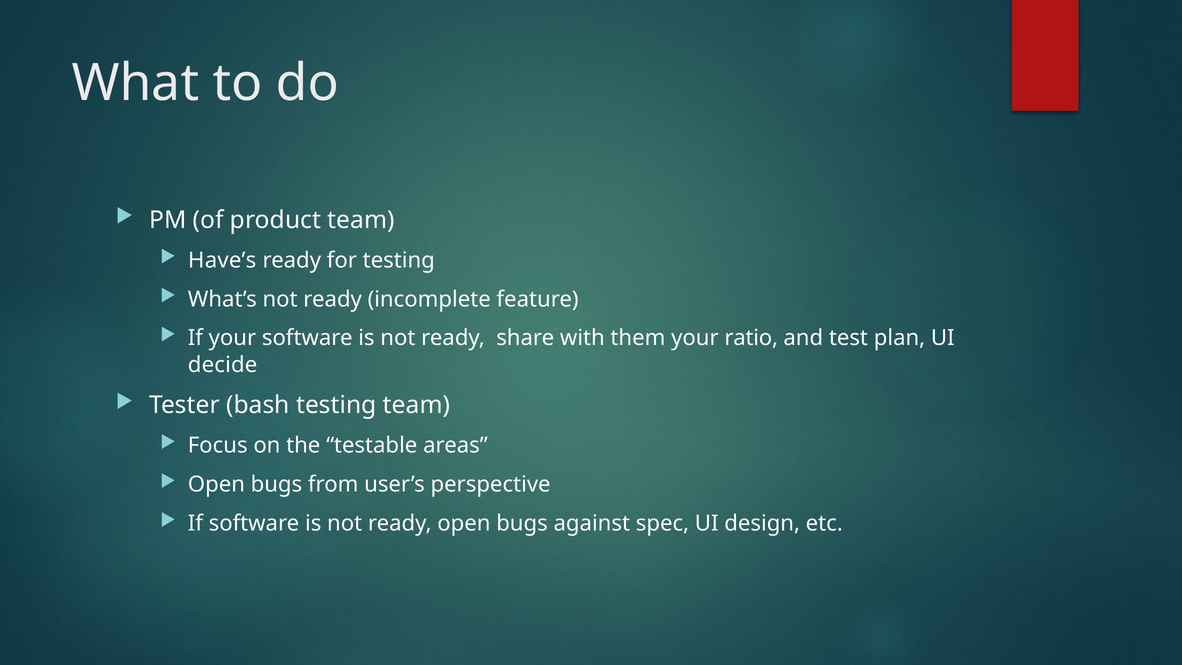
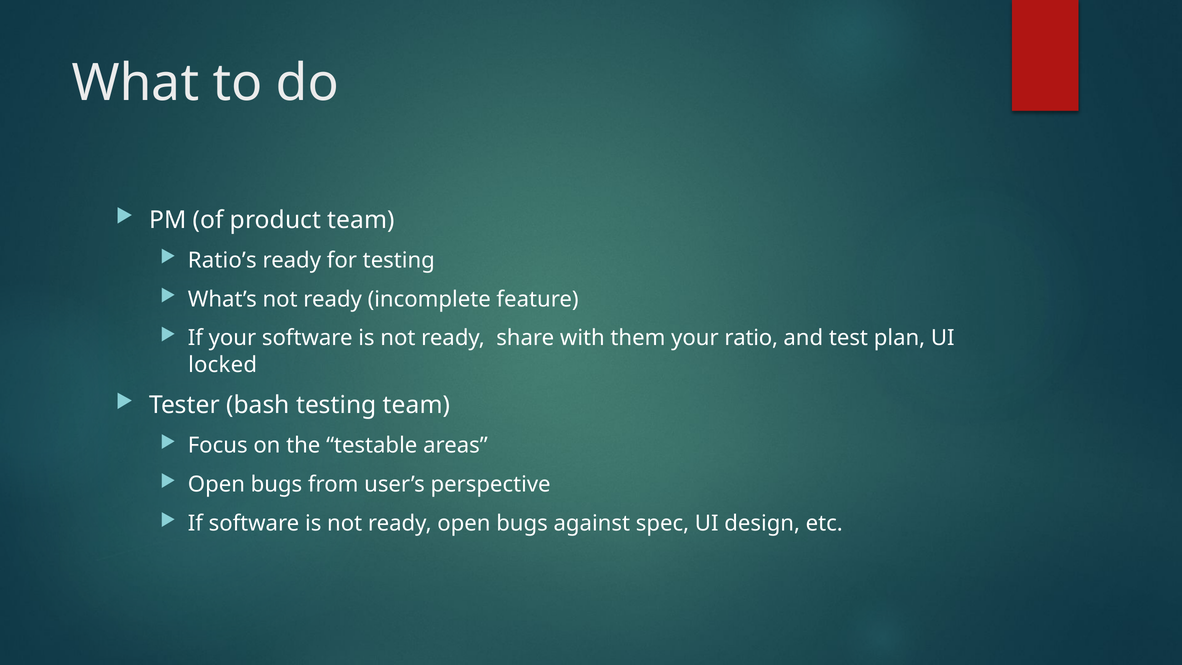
Have’s: Have’s -> Ratio’s (222, 260)
decide: decide -> locked (223, 365)
